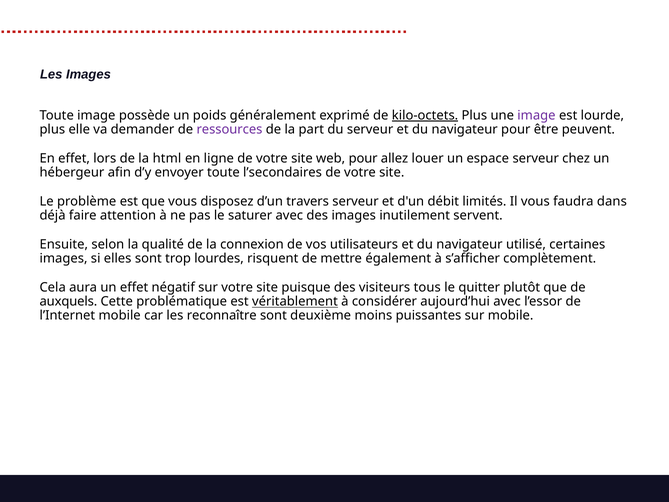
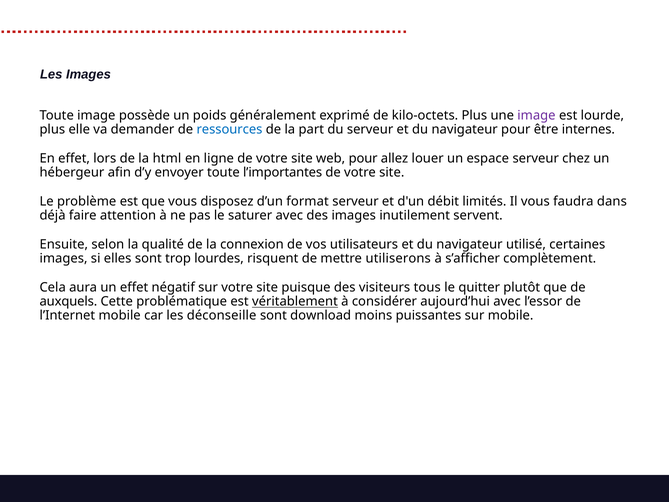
kilo-octets underline: present -> none (425, 115)
ressources colour: purple -> blue (229, 130)
peuvent: peuvent -> internes (588, 130)
l’secondaires: l’secondaires -> l’importantes (283, 172)
travers: travers -> format (308, 201)
également: également -> utiliserons (398, 258)
reconnaître: reconnaître -> déconseille (222, 316)
deuxième: deuxième -> download (321, 316)
